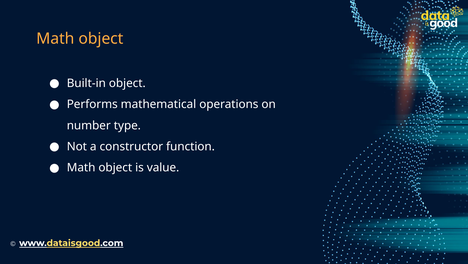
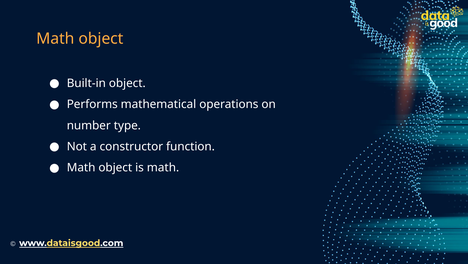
is value: value -> math (163, 167)
